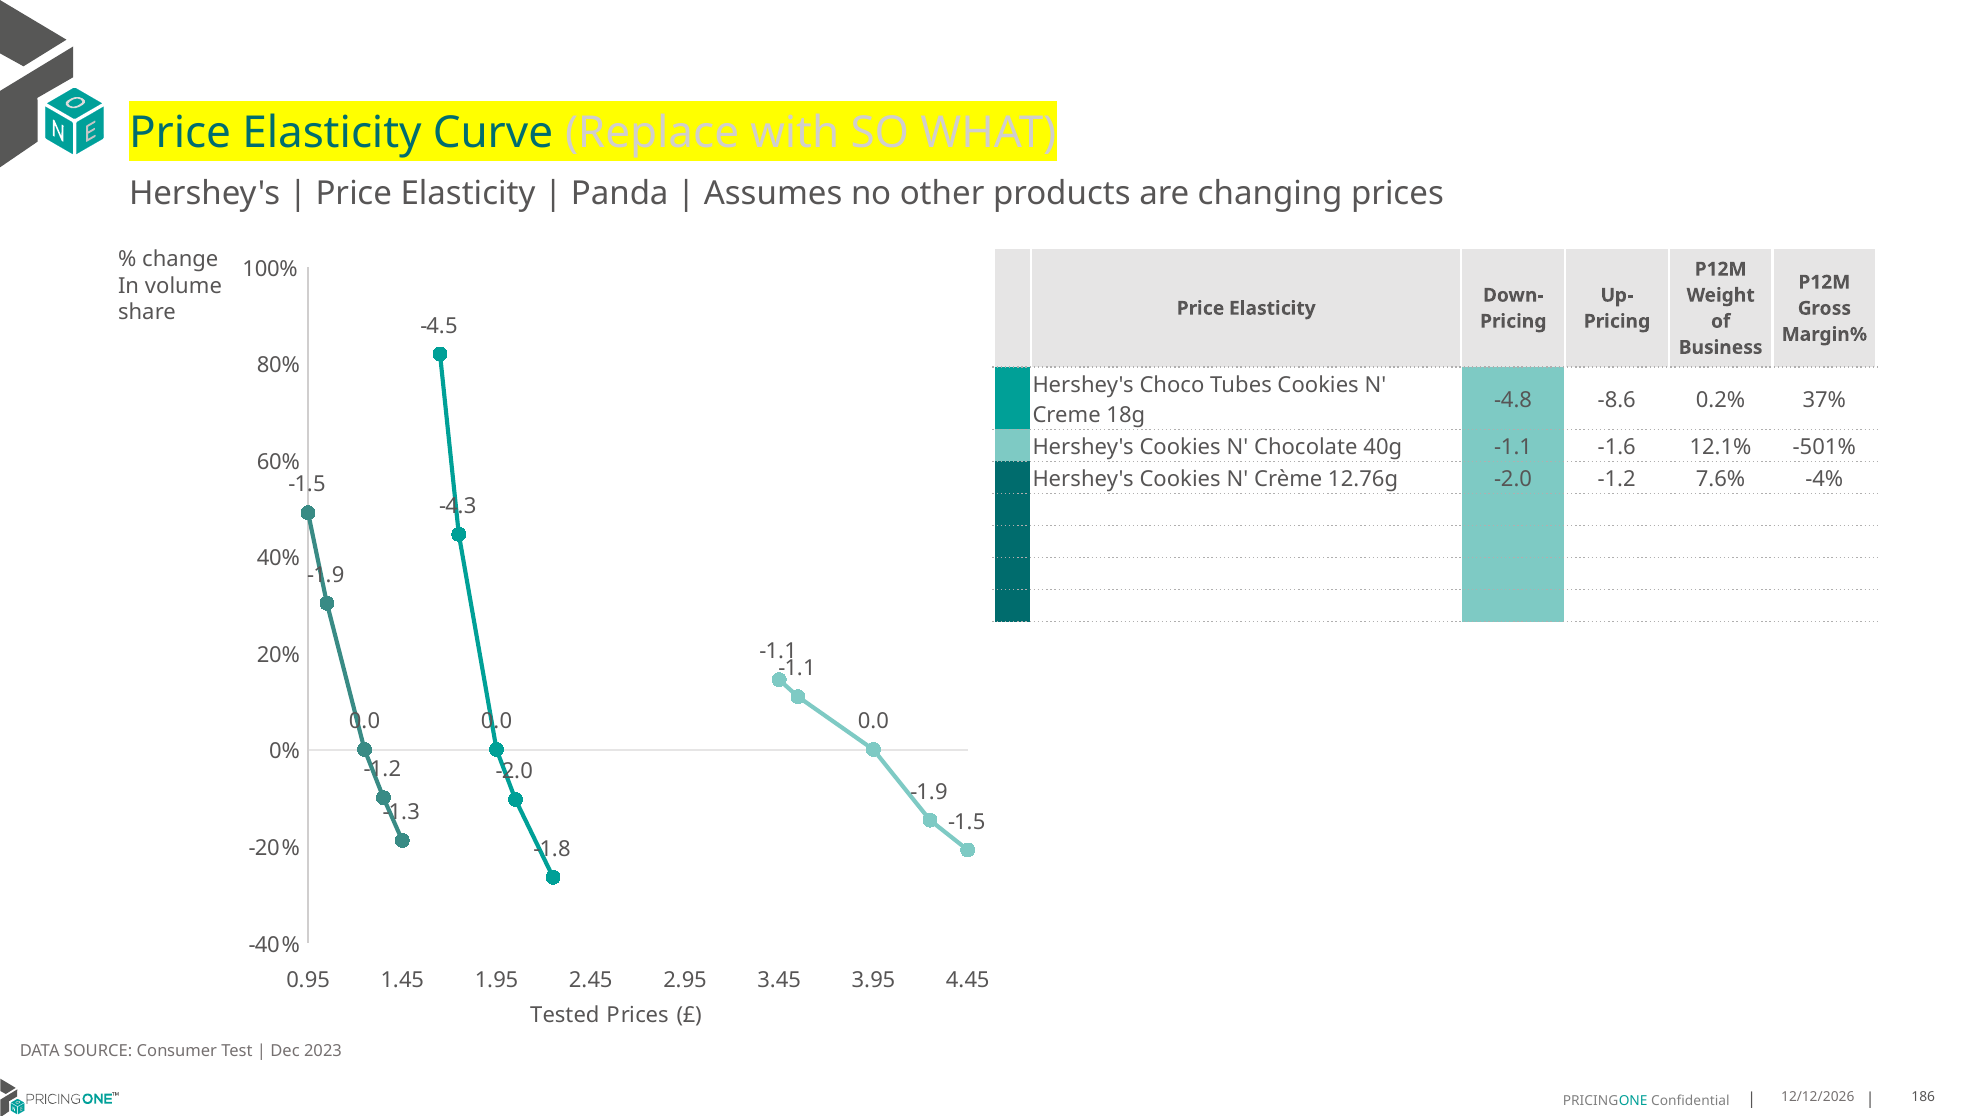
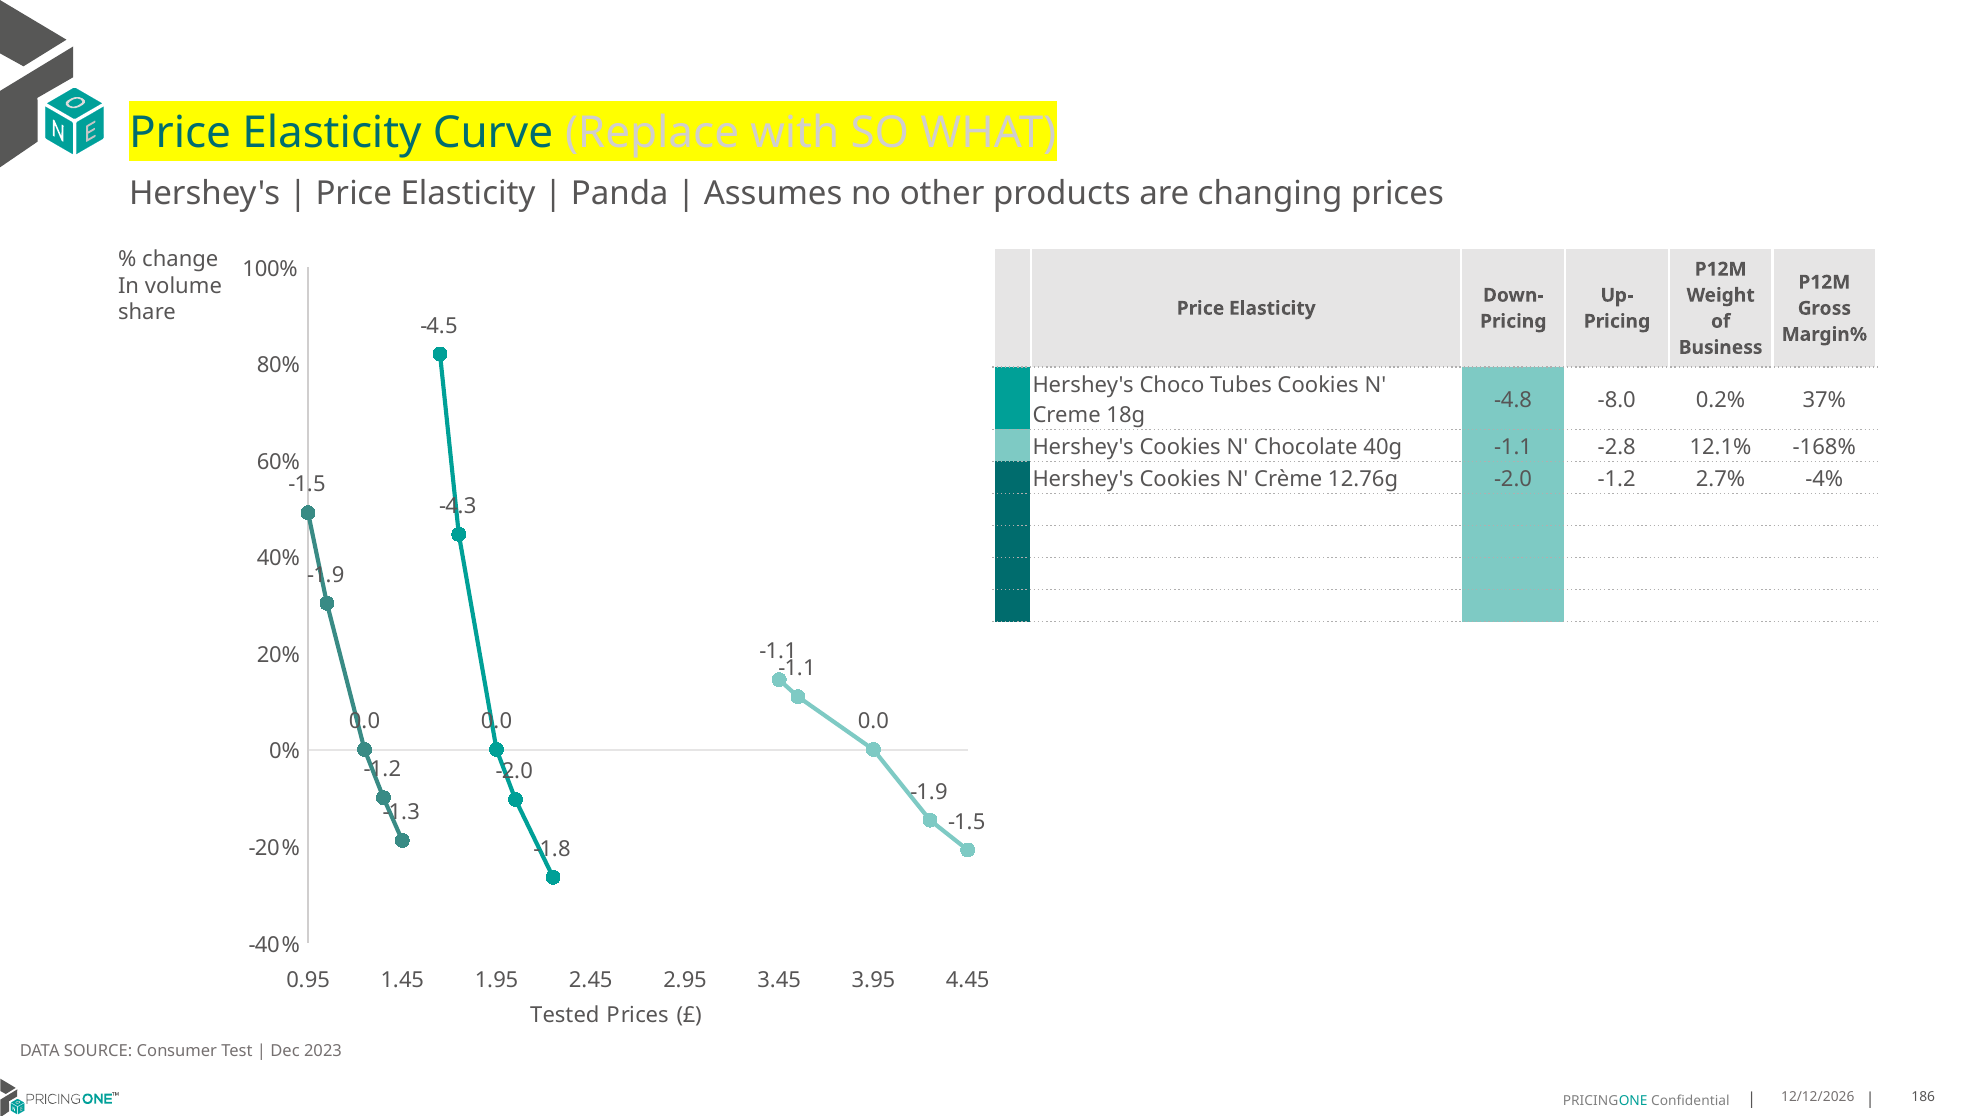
-8.6: -8.6 -> -8.0 (1617, 400)
-1.6: -1.6 -> -2.8 (1617, 447)
-501%: -501% -> -168% (1824, 447)
7.6%: 7.6% -> 2.7% (1721, 479)
